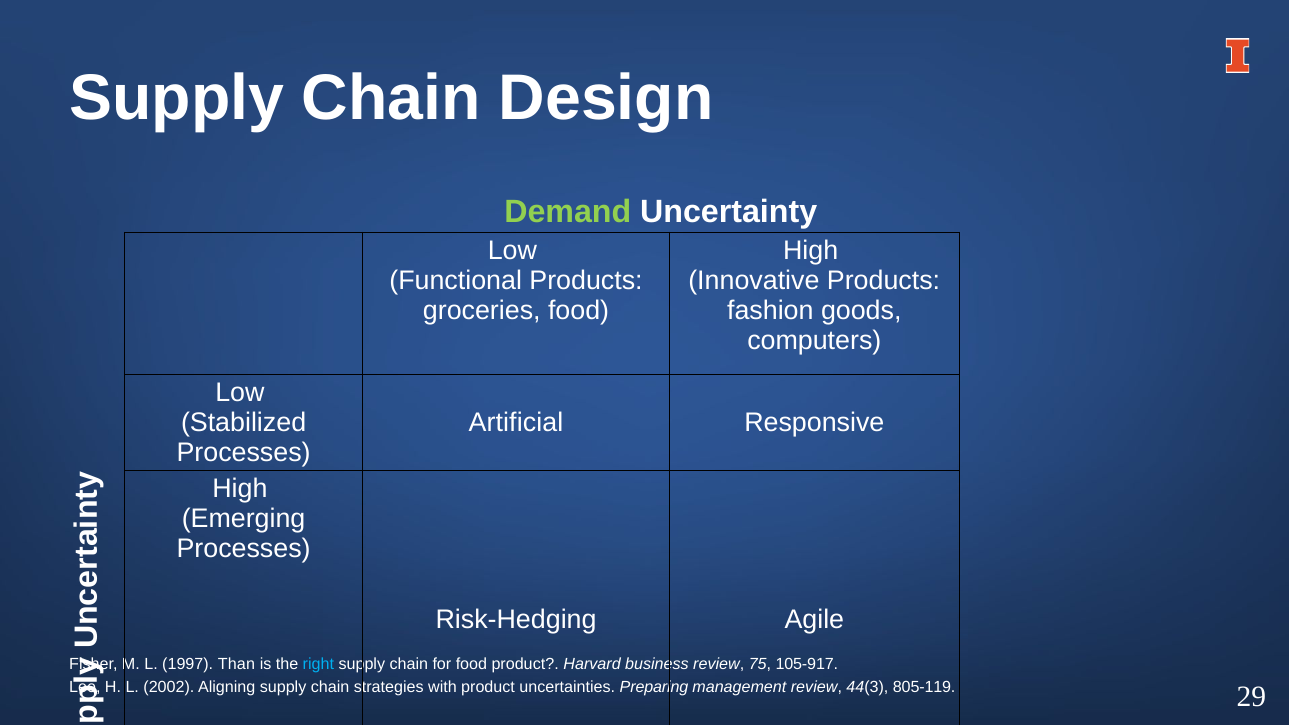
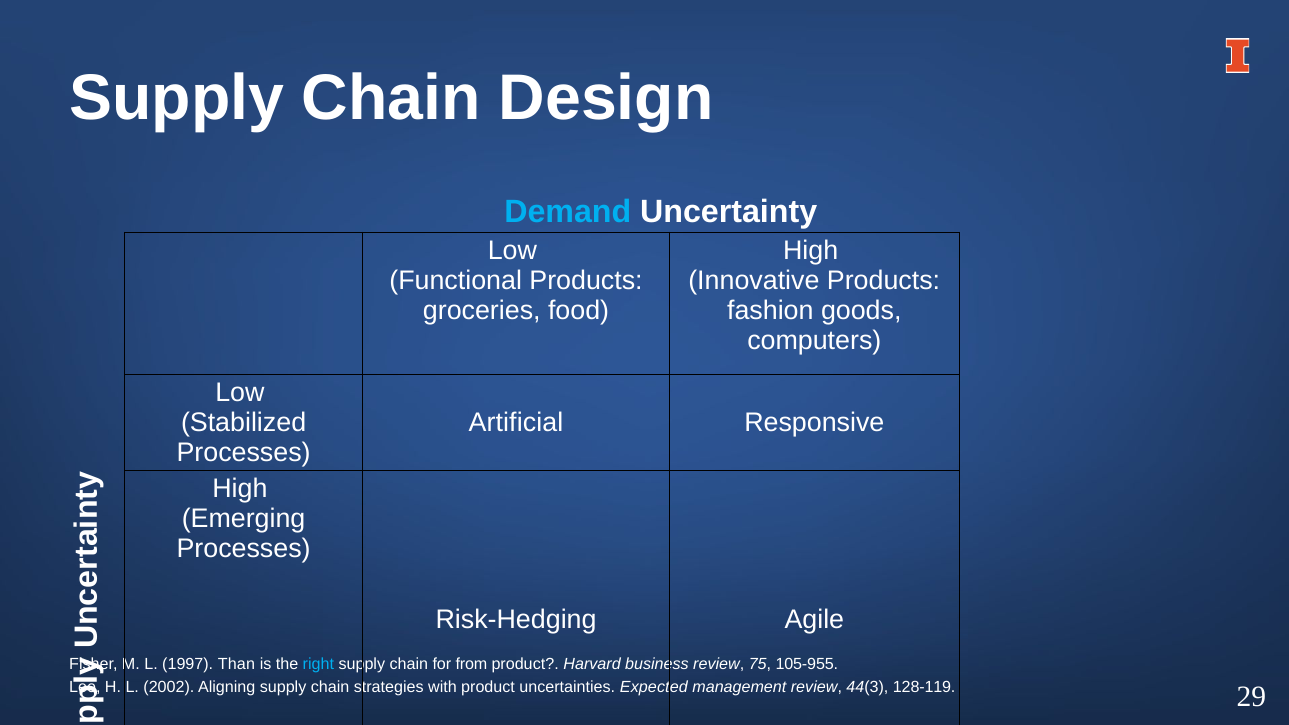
Demand colour: light green -> light blue (568, 211)
for food: food -> from (472, 664)
105-917: 105-917 -> 105-955 (807, 664)
Preparing: Preparing -> Expected (654, 687)
805-119: 805-119 -> 128-119 (924, 687)
